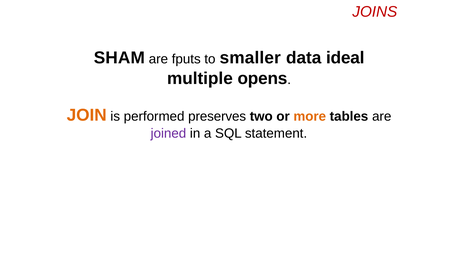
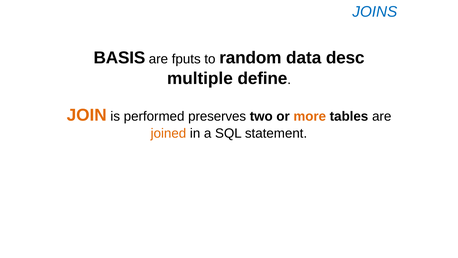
JOINS colour: red -> blue (375, 12)
SHAM: SHAM -> BASIS (119, 58)
smaller: smaller -> random (250, 58)
ideal: ideal -> desc (345, 58)
opens: opens -> define (262, 78)
joined colour: purple -> orange (168, 133)
